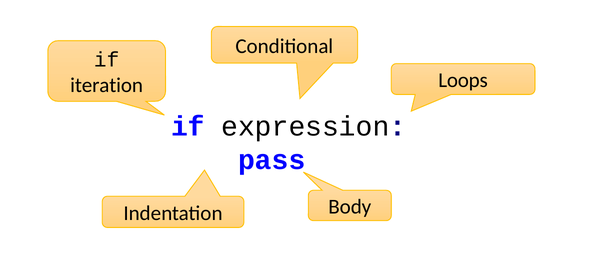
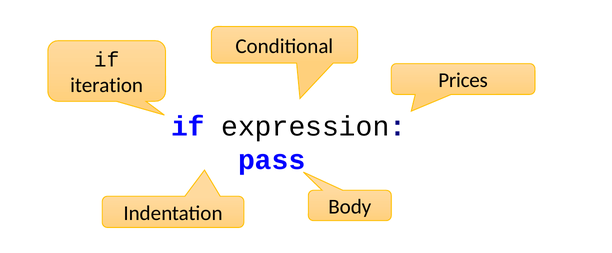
Loops: Loops -> Prices (463, 80)
